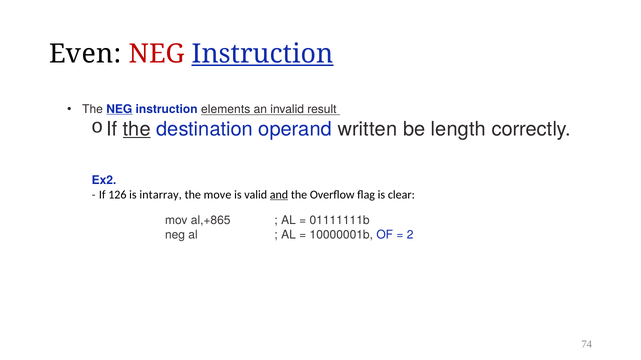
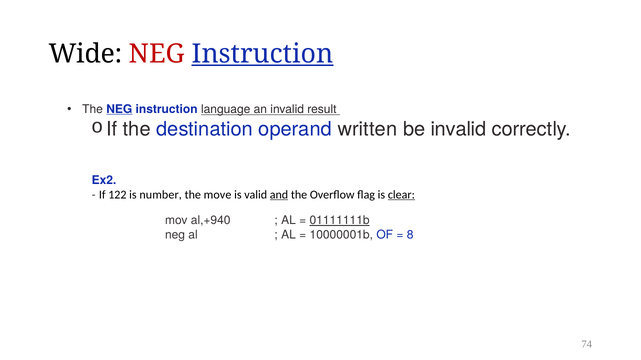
Even: Even -> Wide (85, 54)
elements: elements -> language (226, 109)
the underline: present -> none (137, 129)
be length: length -> invalid (458, 129)
126: 126 -> 122 (117, 195)
intarray: intarray -> number (161, 195)
clear underline: none -> present (401, 195)
al,+865: al,+865 -> al,+940 (211, 221)
01111111b underline: none -> present (340, 221)
2: 2 -> 8 (410, 235)
